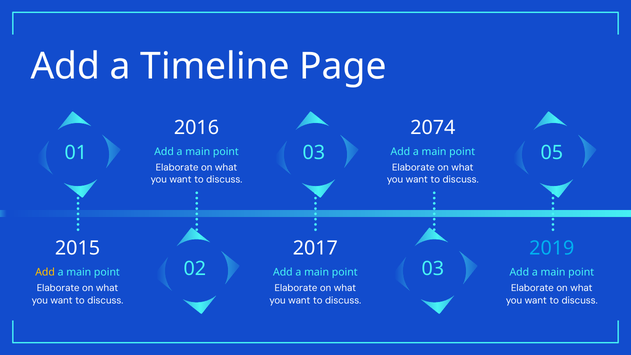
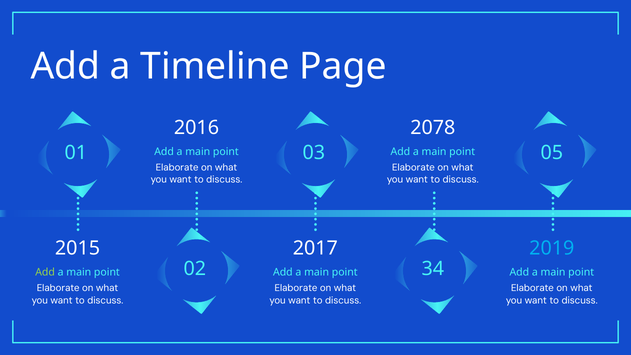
2074: 2074 -> 2078 (433, 128)
02 03: 03 -> 34 (433, 269)
Add colour: yellow -> light green (45, 272)
